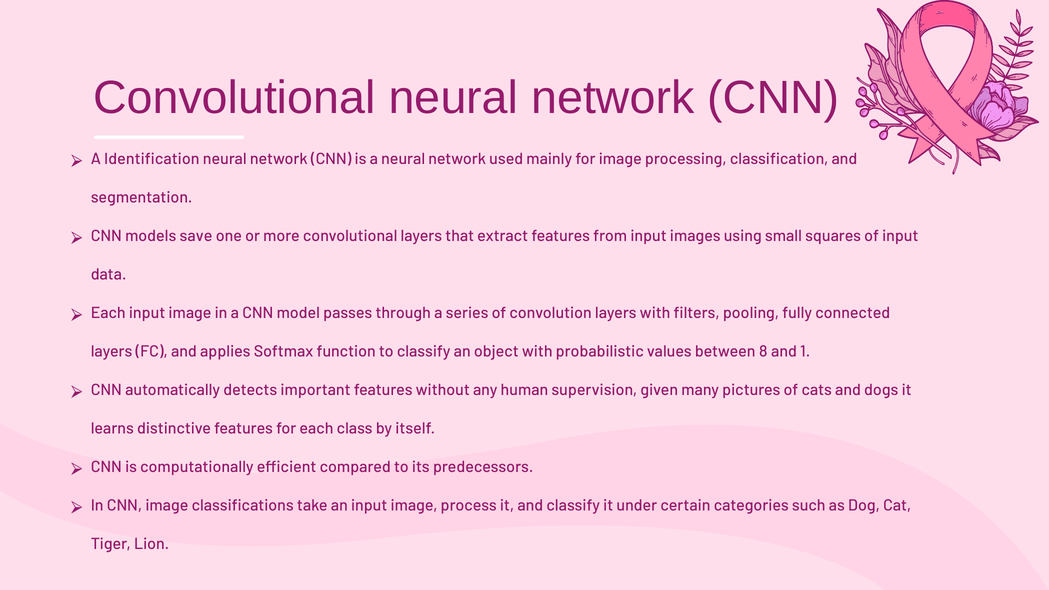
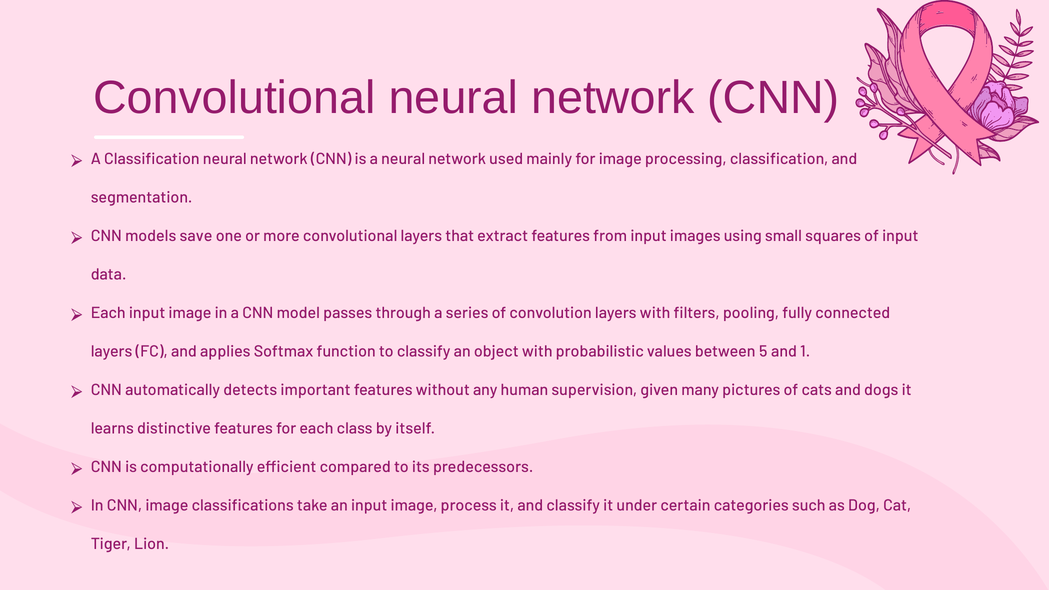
A Identification: Identification -> Classification (152, 159)
8: 8 -> 5 (763, 352)
